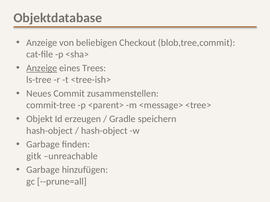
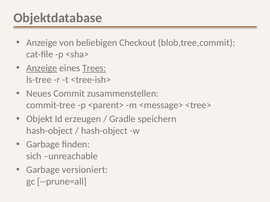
Trees underline: none -> present (94, 68)
gitk: gitk -> sich (34, 156)
hinzufügen: hinzufügen -> versioniert (85, 170)
